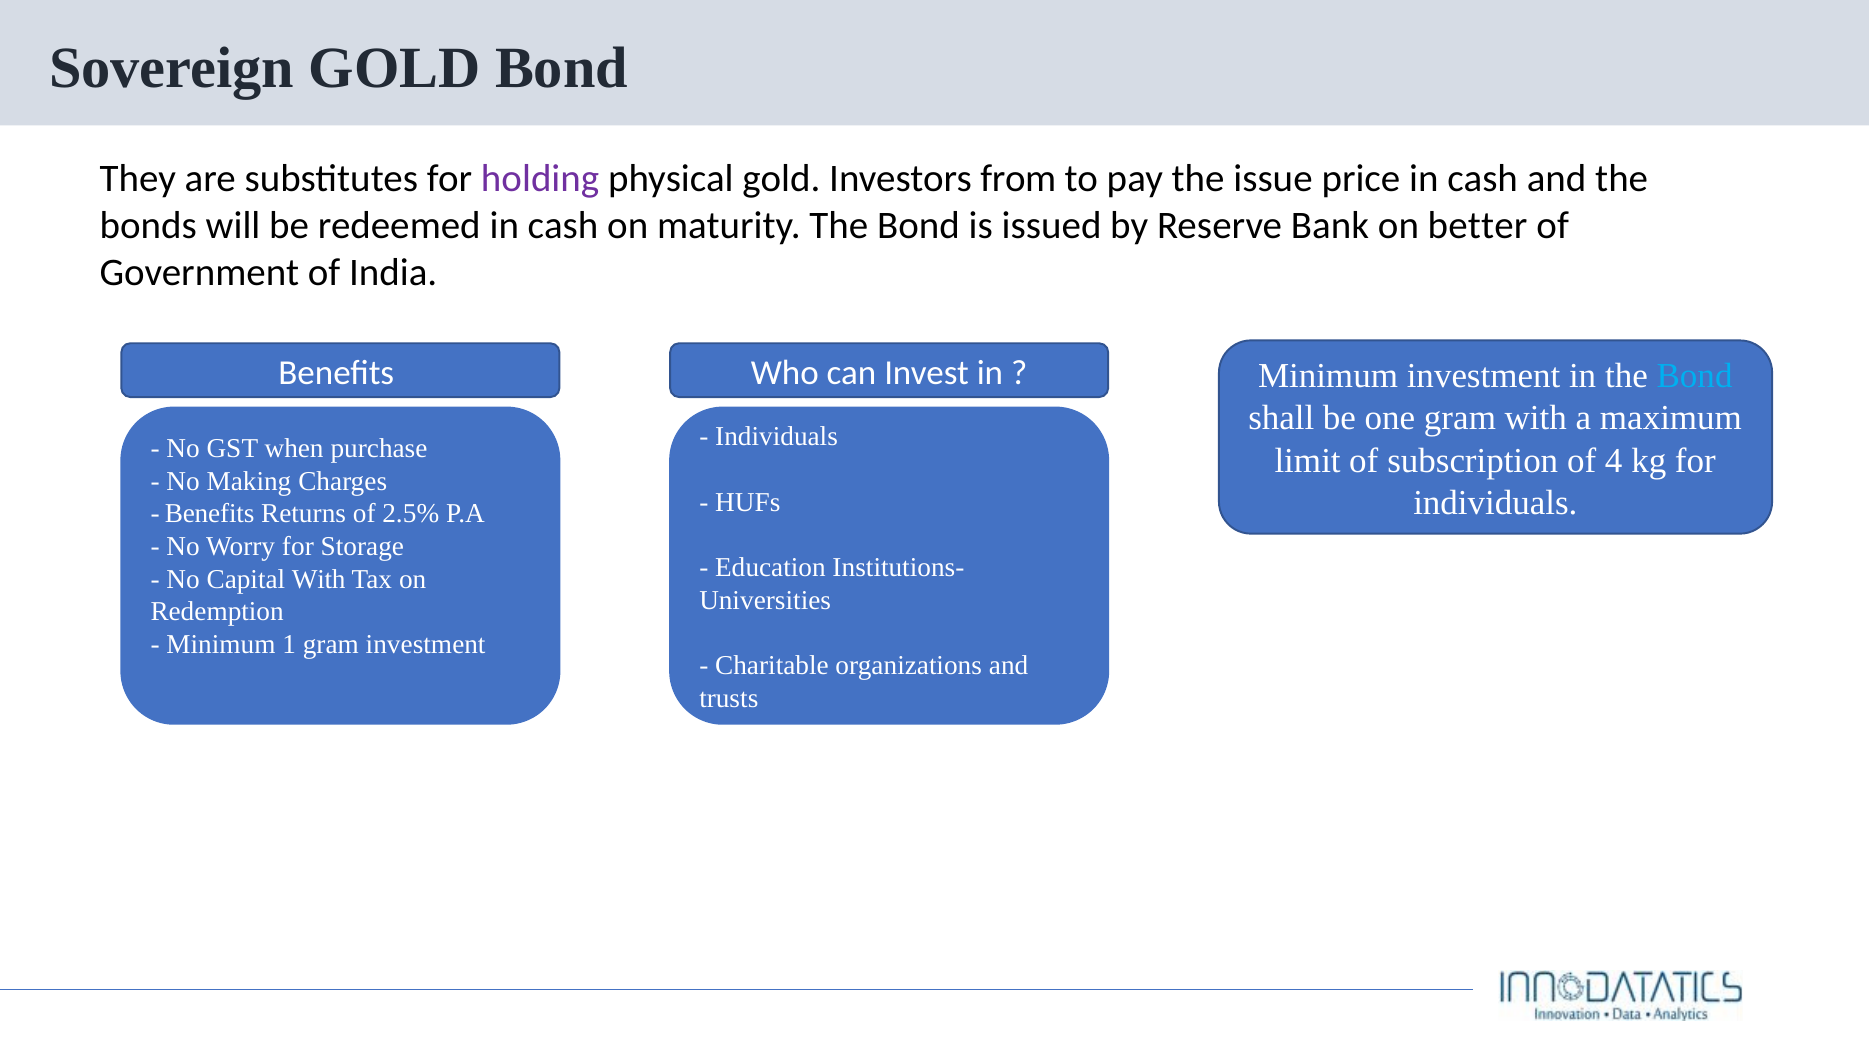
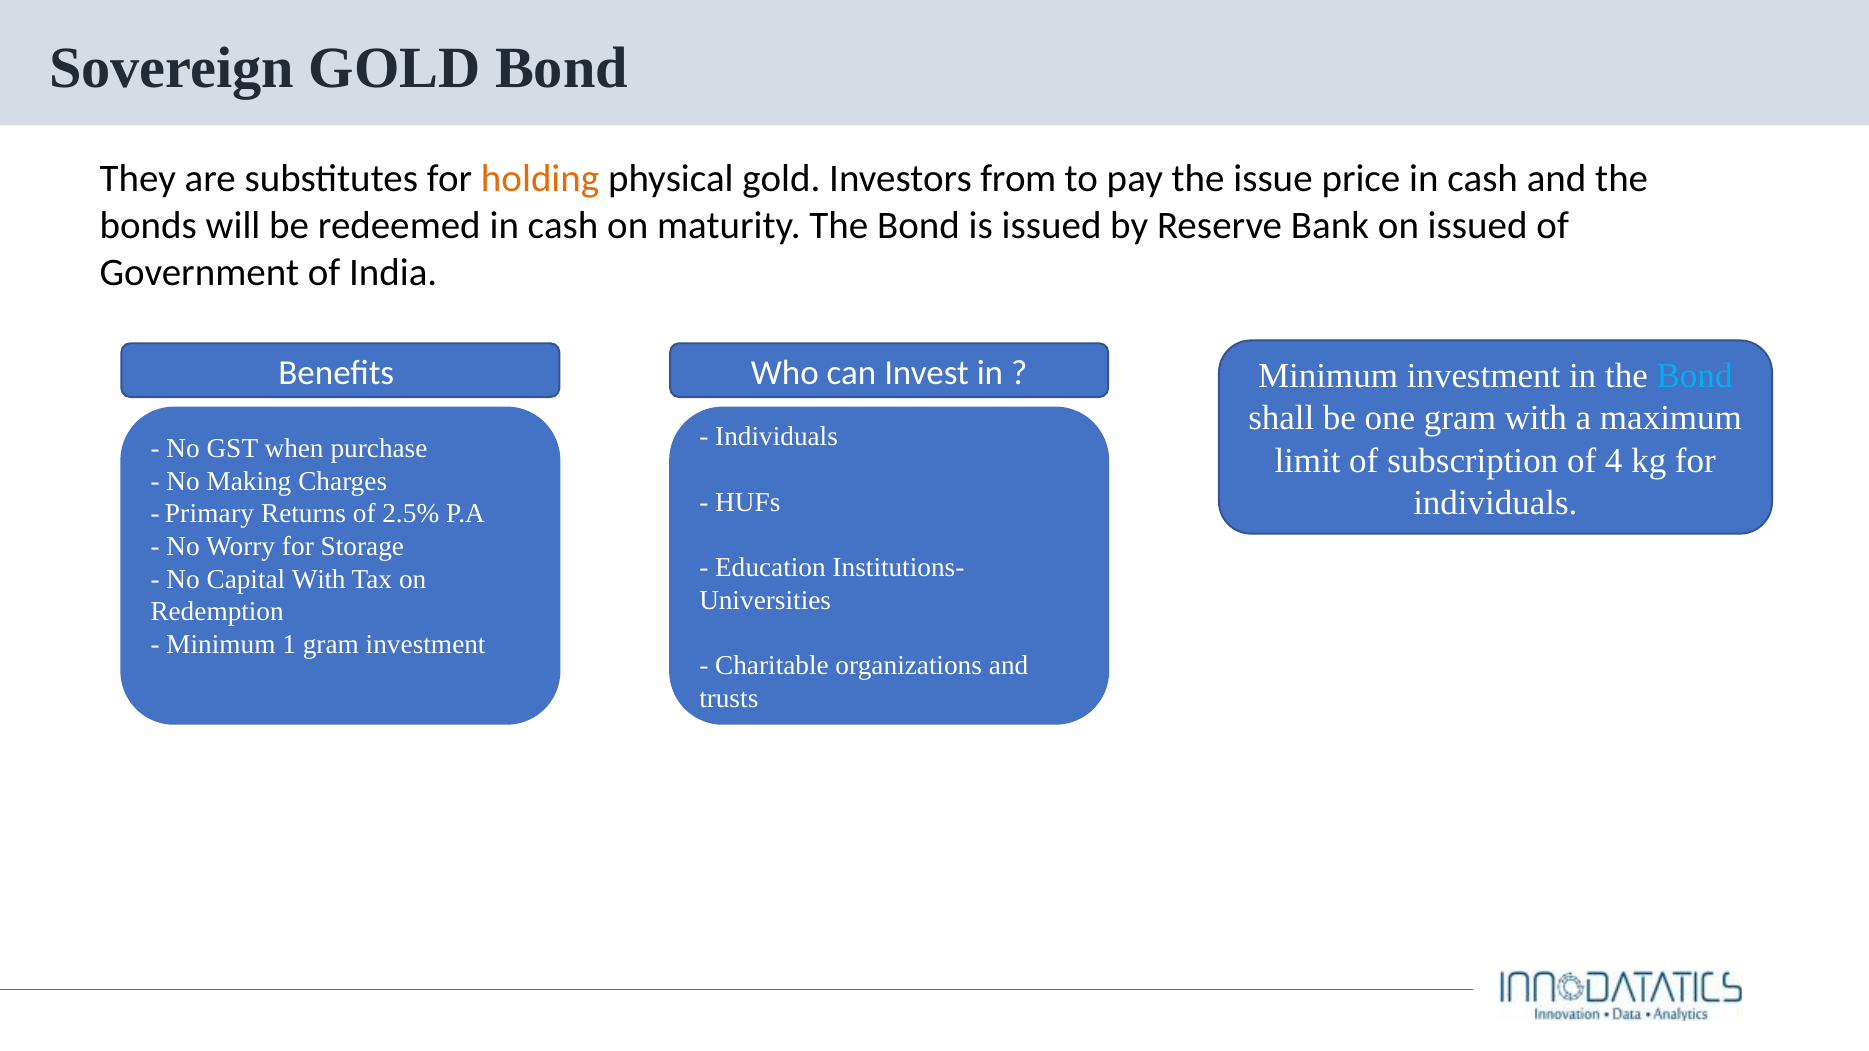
holding colour: purple -> orange (540, 179)
on better: better -> issued (1478, 226)
Benefits: Benefits -> Primary (209, 514)
